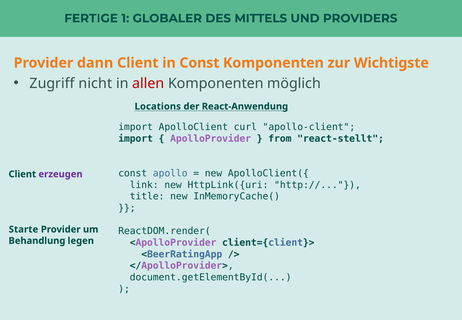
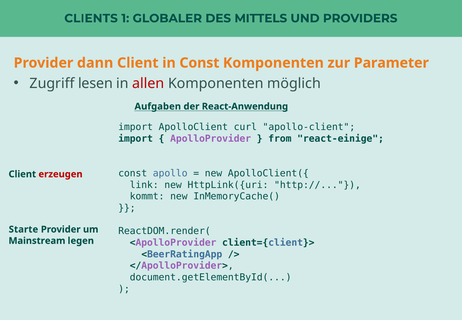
FERTIGE: FERTIGE -> CLIENTS (91, 18)
Wichtigste: Wichtigste -> Parameter (391, 63)
nicht: nicht -> lesen (95, 83)
Locations: Locations -> Aufgaben (158, 106)
react-stellt: react-stellt -> react-einige (341, 139)
erzeugen colour: purple -> red (61, 174)
title: title -> kommt (147, 196)
Behandlung: Behandlung -> Mainstream (37, 241)
